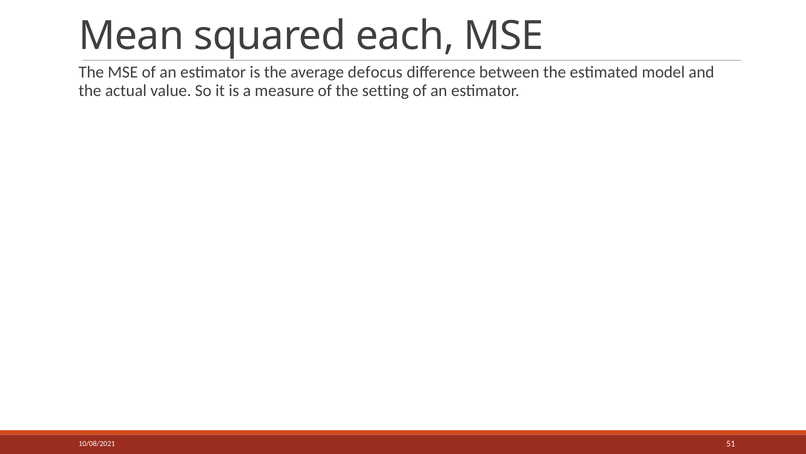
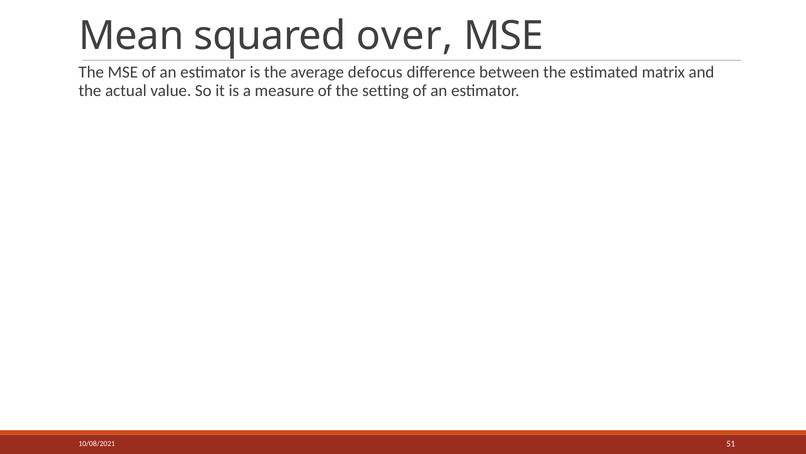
each: each -> over (405, 36)
model: model -> matrix (663, 72)
